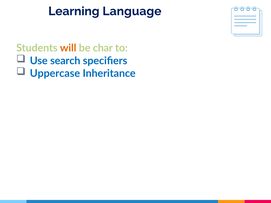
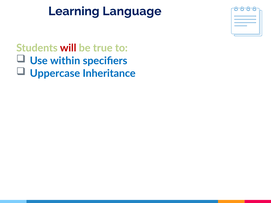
will colour: orange -> red (68, 48)
char: char -> true (103, 48)
search: search -> within (65, 61)
